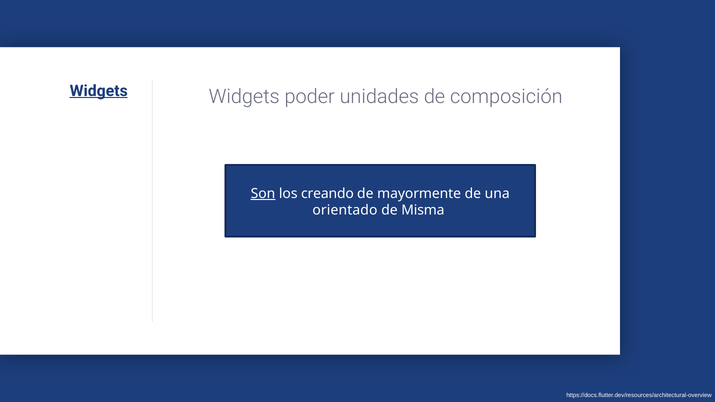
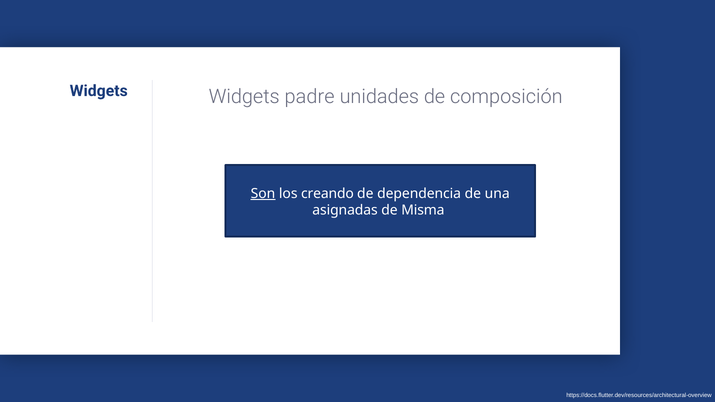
Widgets underline: present -> none (99, 91)
poder: poder -> padre (310, 97)
mayormente: mayormente -> dependencia (419, 194)
orientado: orientado -> asignadas (345, 210)
